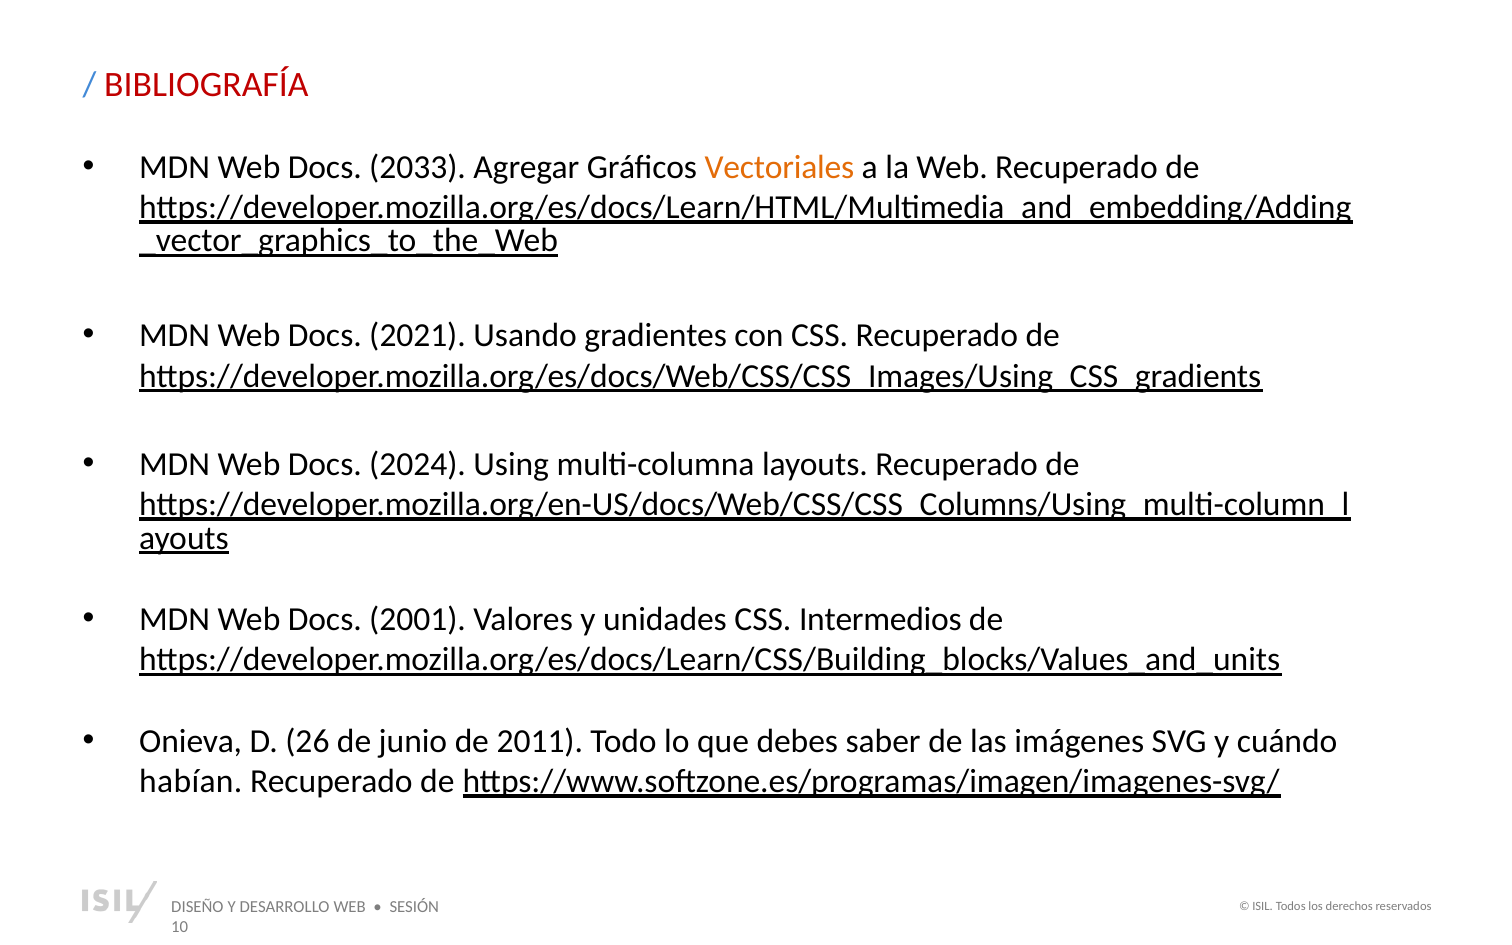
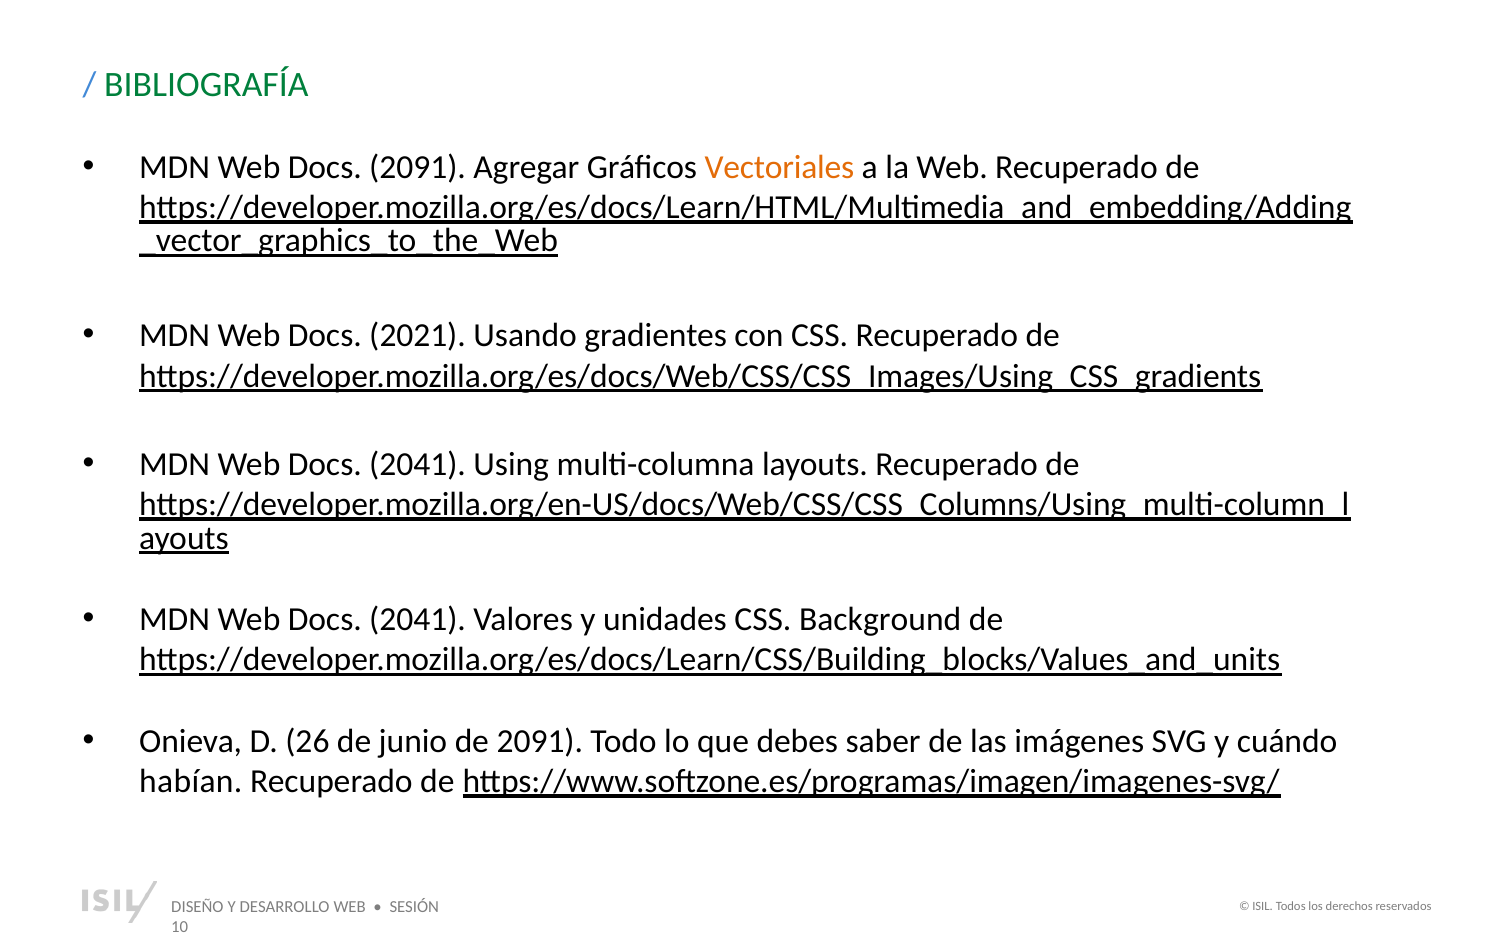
BIBLIOGRAFÍA colour: red -> green (206, 84)
Docs 2033: 2033 -> 2091 (418, 167)
2024: 2024 -> 2041 (418, 464)
2001: 2001 -> 2041 (418, 619)
Intermedios: Intermedios -> Background (880, 619)
de 2011: 2011 -> 2091 (540, 741)
